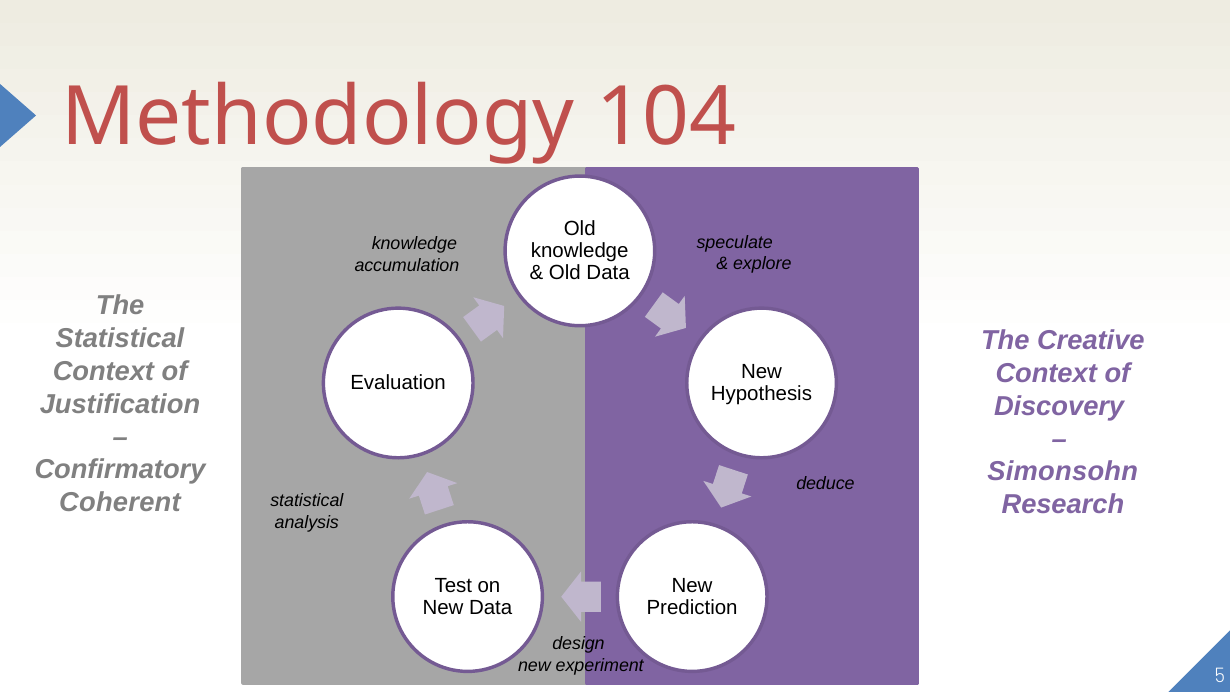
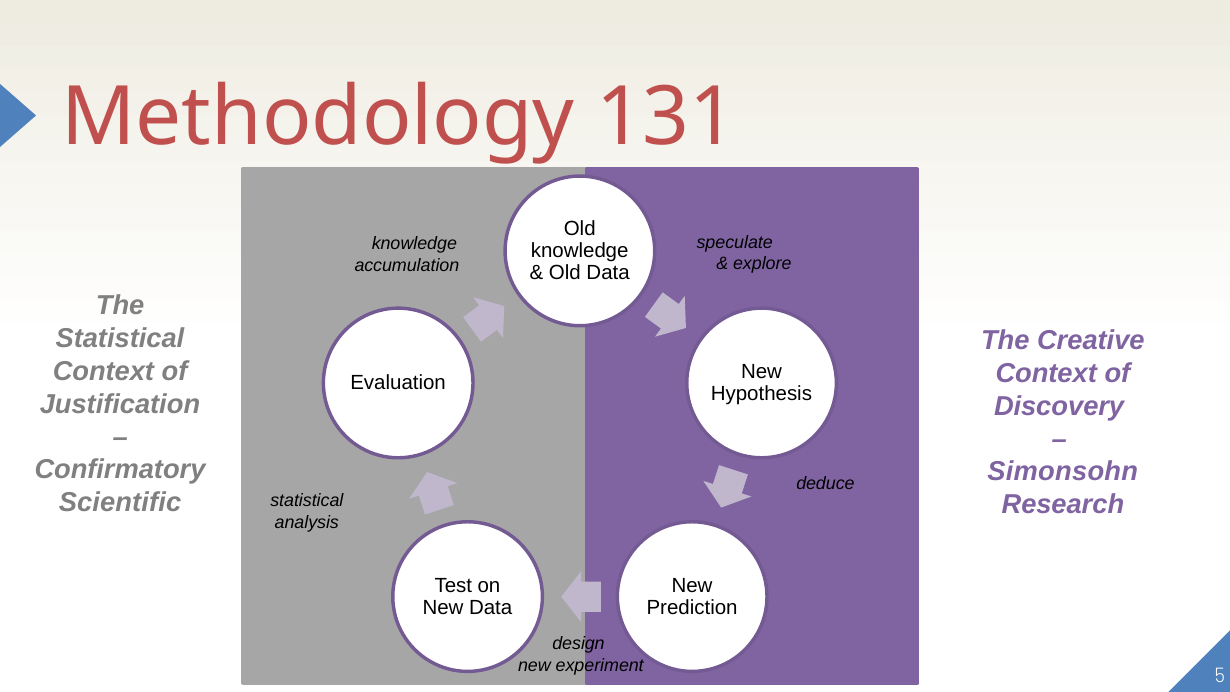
104: 104 -> 131 (666, 117)
Coherent: Coherent -> Scientific (120, 503)
